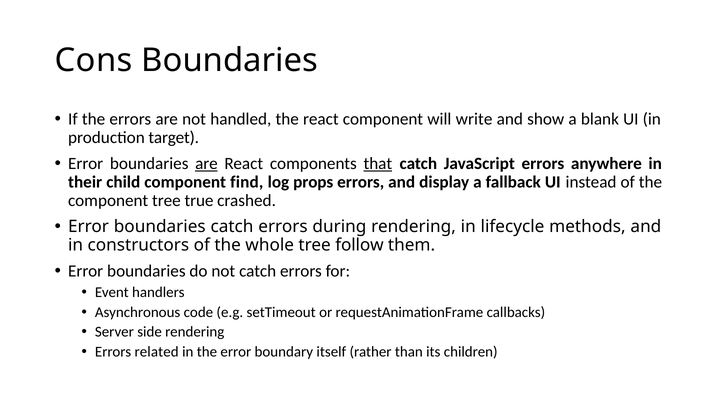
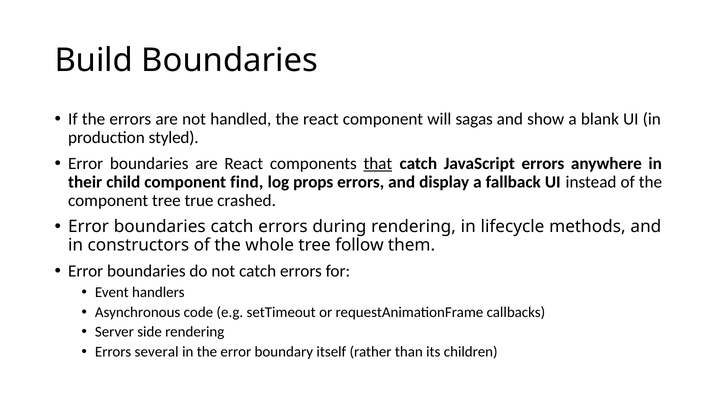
Cons: Cons -> Build (94, 60)
write: write -> sagas (474, 119)
target: target -> styled (174, 138)
are underline: present -> none (206, 164)
related: related -> several (157, 352)
